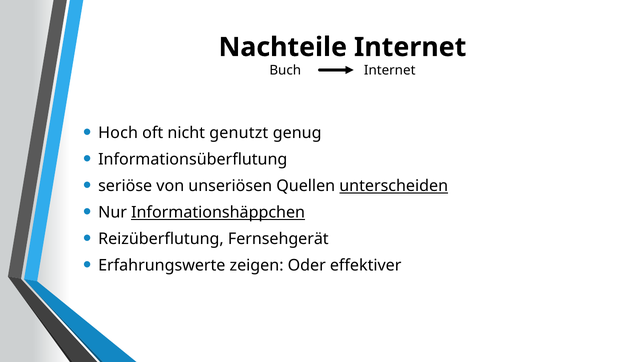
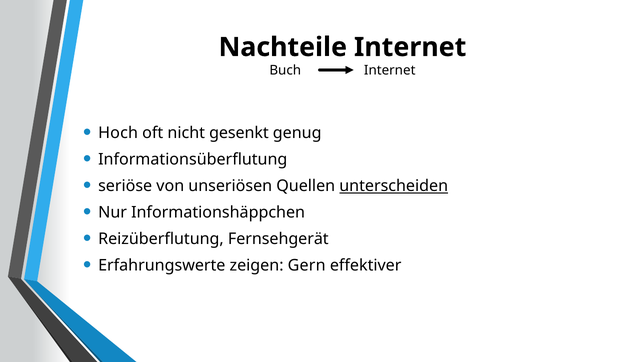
genutzt: genutzt -> gesenkt (239, 133)
Informationshäppchen underline: present -> none (218, 212)
Oder: Oder -> Gern (307, 265)
